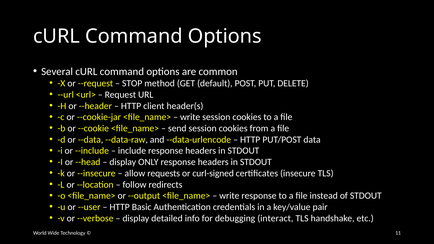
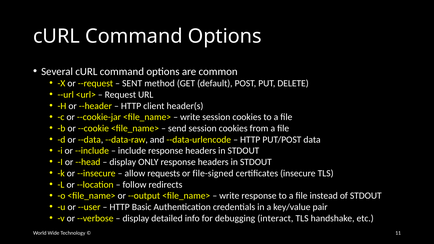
STOP: STOP -> SENT (132, 83)
curl-signed: curl-signed -> file-signed (213, 173)
